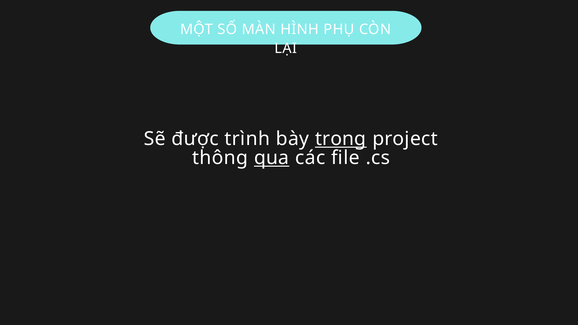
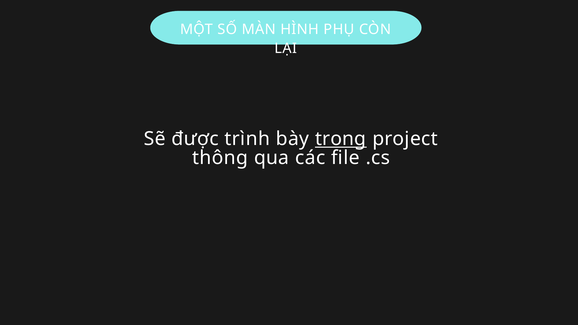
qua underline: present -> none (272, 158)
